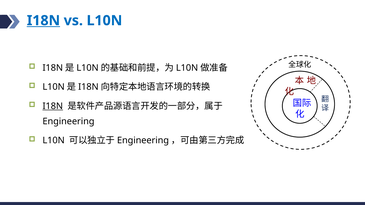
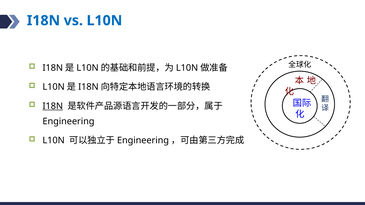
I18N underline: present -> none (43, 21)
